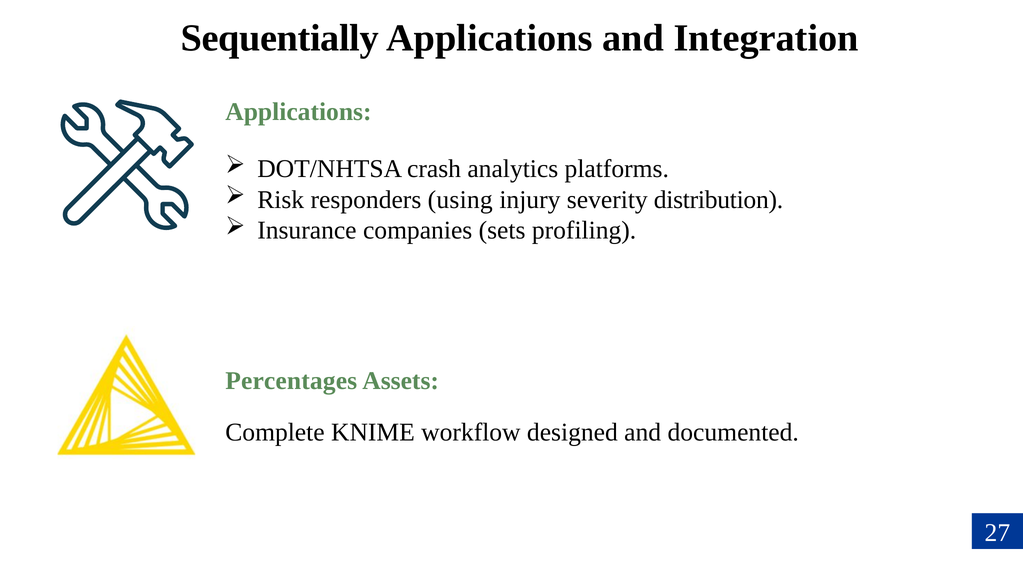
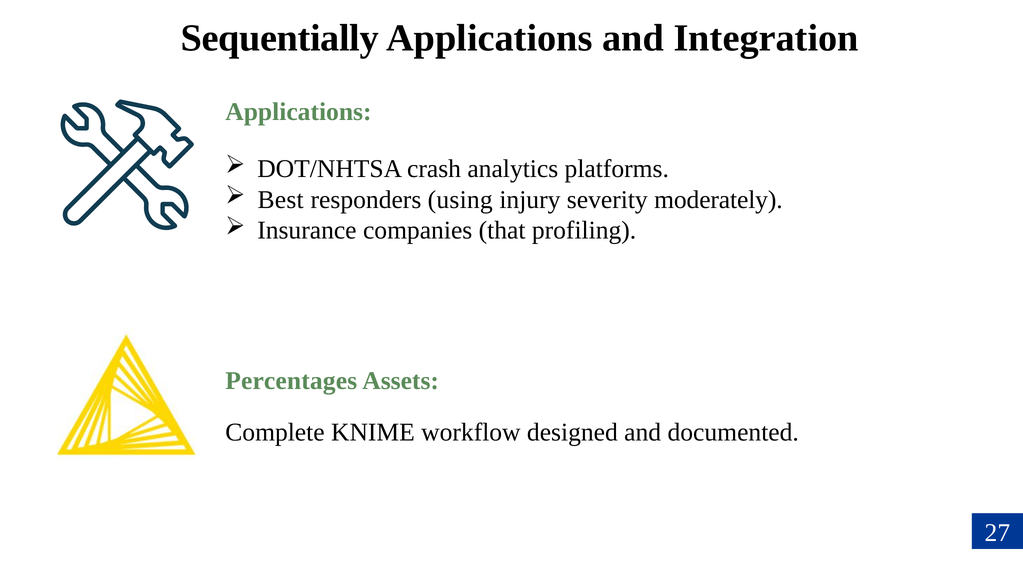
Risk: Risk -> Best (281, 200)
distribution: distribution -> moderately (718, 200)
sets: sets -> that (502, 230)
